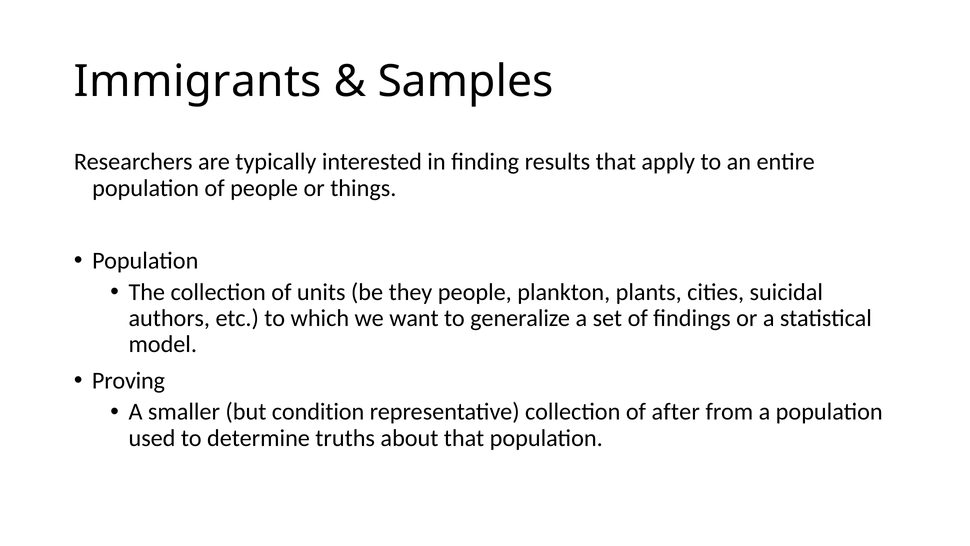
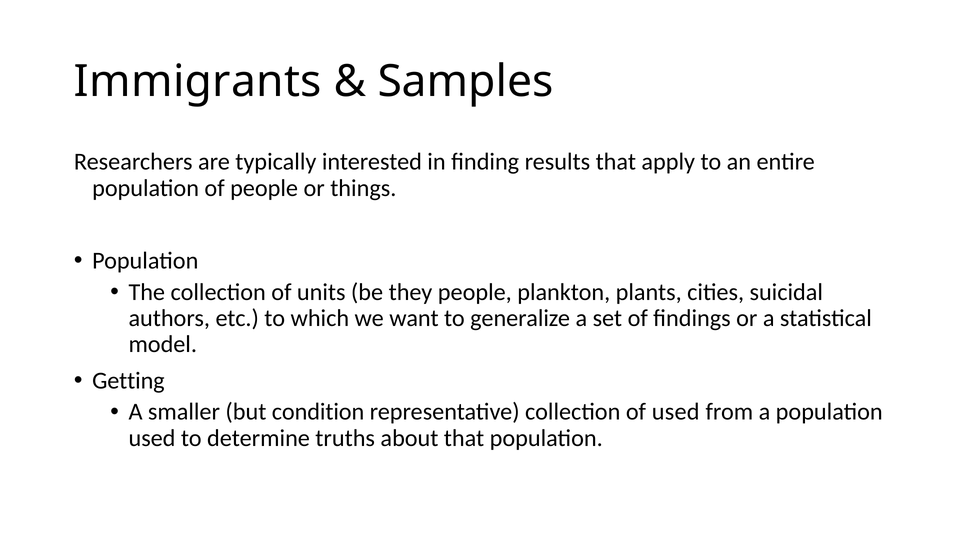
Proving: Proving -> Getting (128, 380)
of after: after -> used (676, 412)
